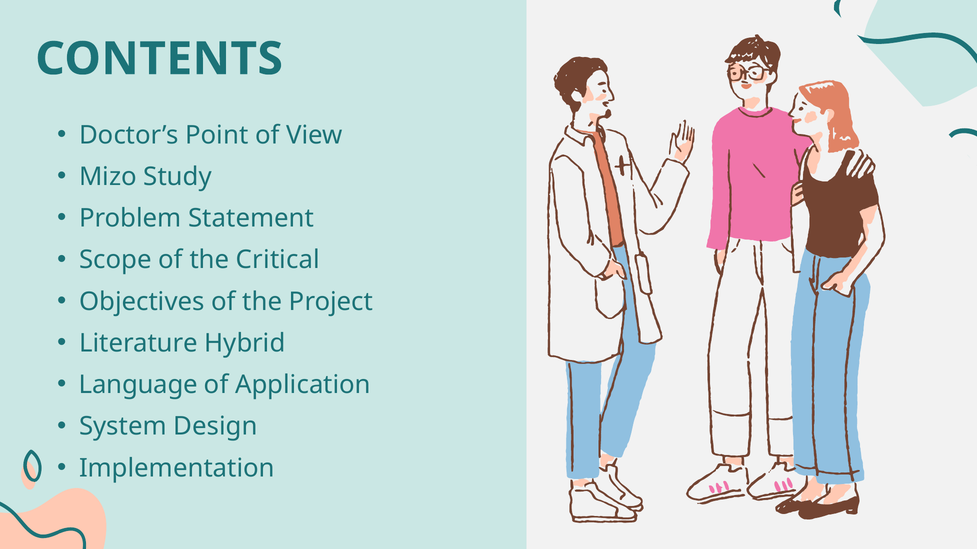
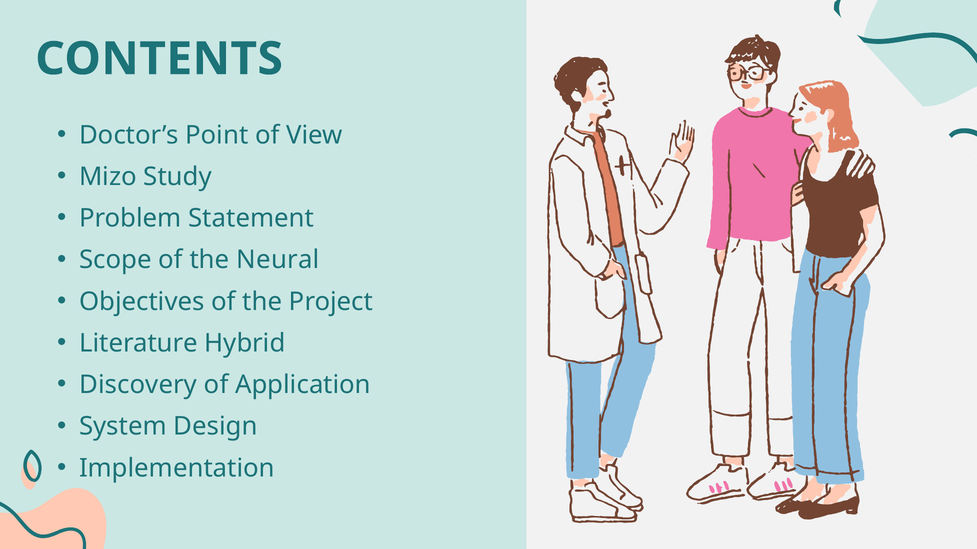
Critical: Critical -> Neural (278, 260)
Language: Language -> Discovery (138, 385)
